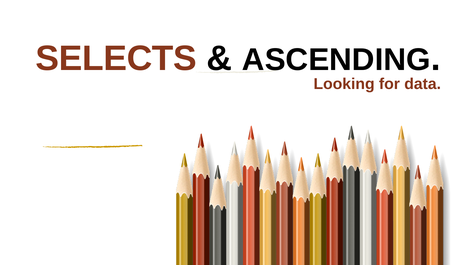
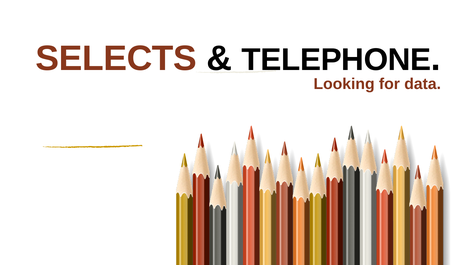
ASCENDING: ASCENDING -> TELEPHONE (336, 60)
